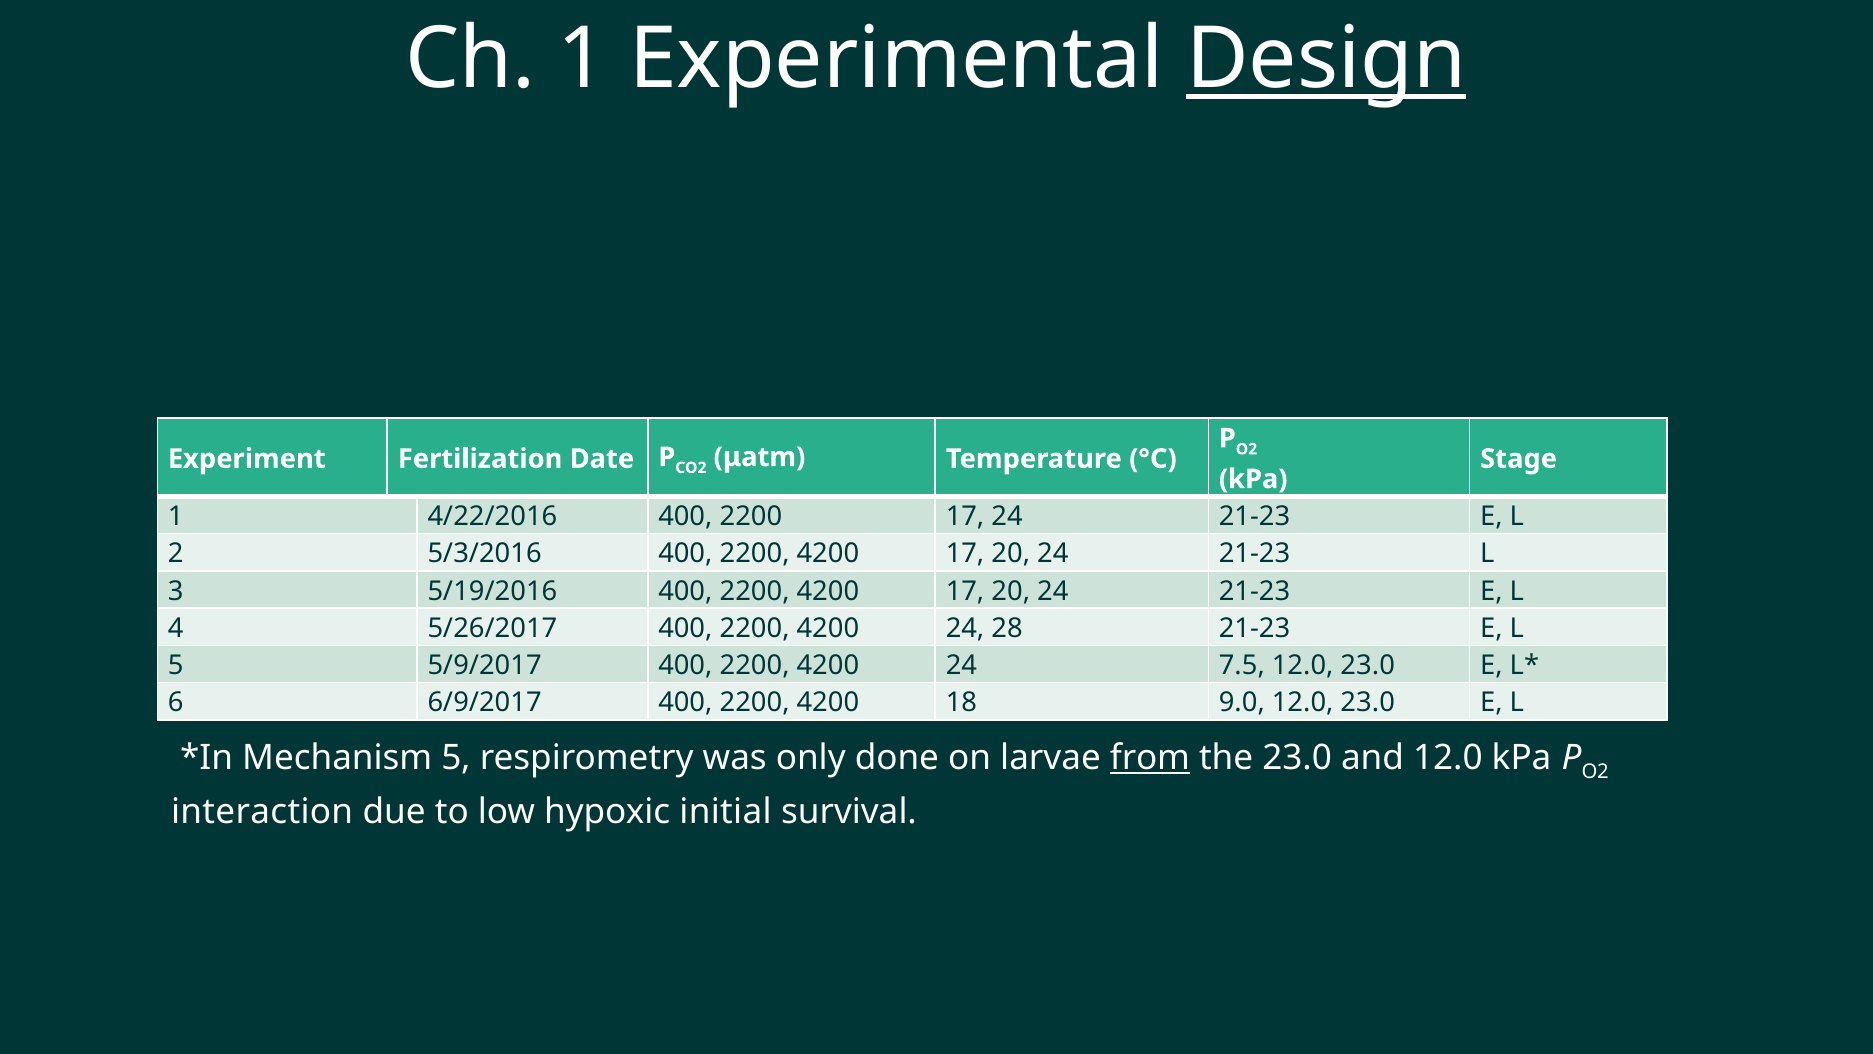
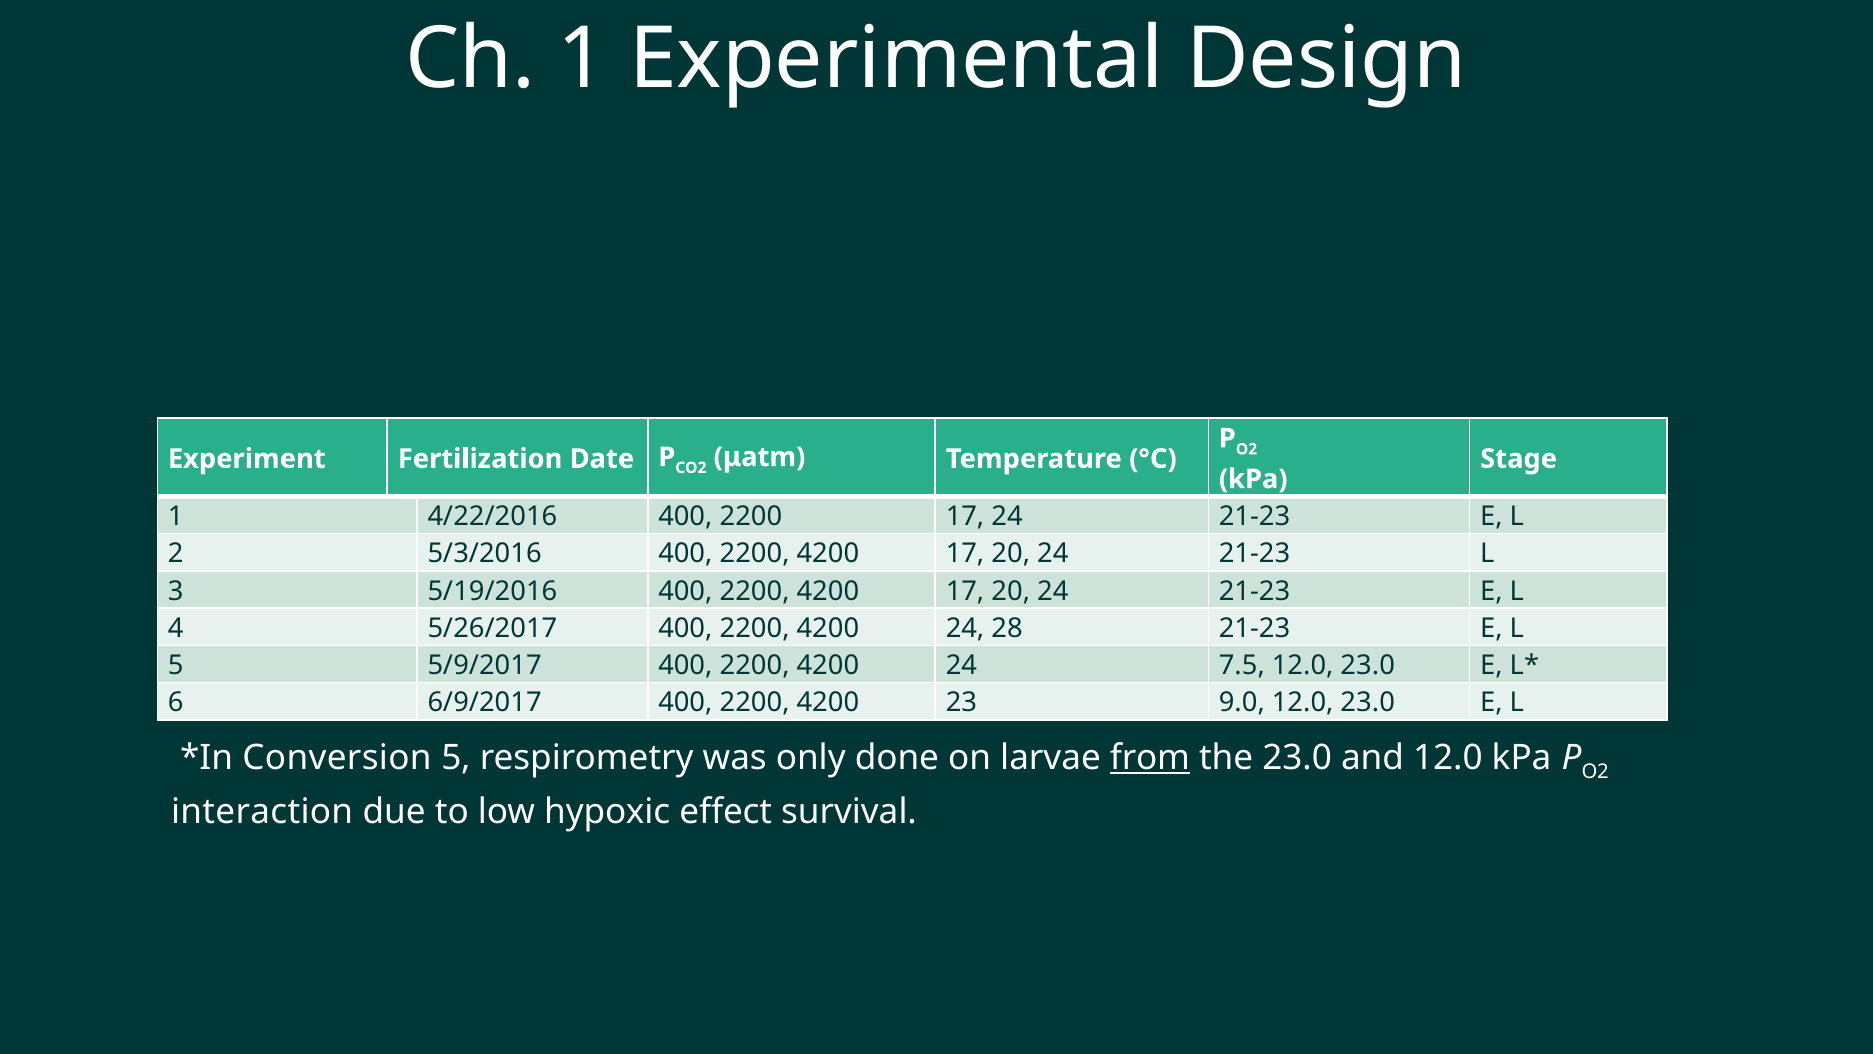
Design underline: present -> none (1326, 60)
18: 18 -> 23 (961, 703)
Mechanism: Mechanism -> Conversion (337, 757)
initial: initial -> effect (726, 812)
